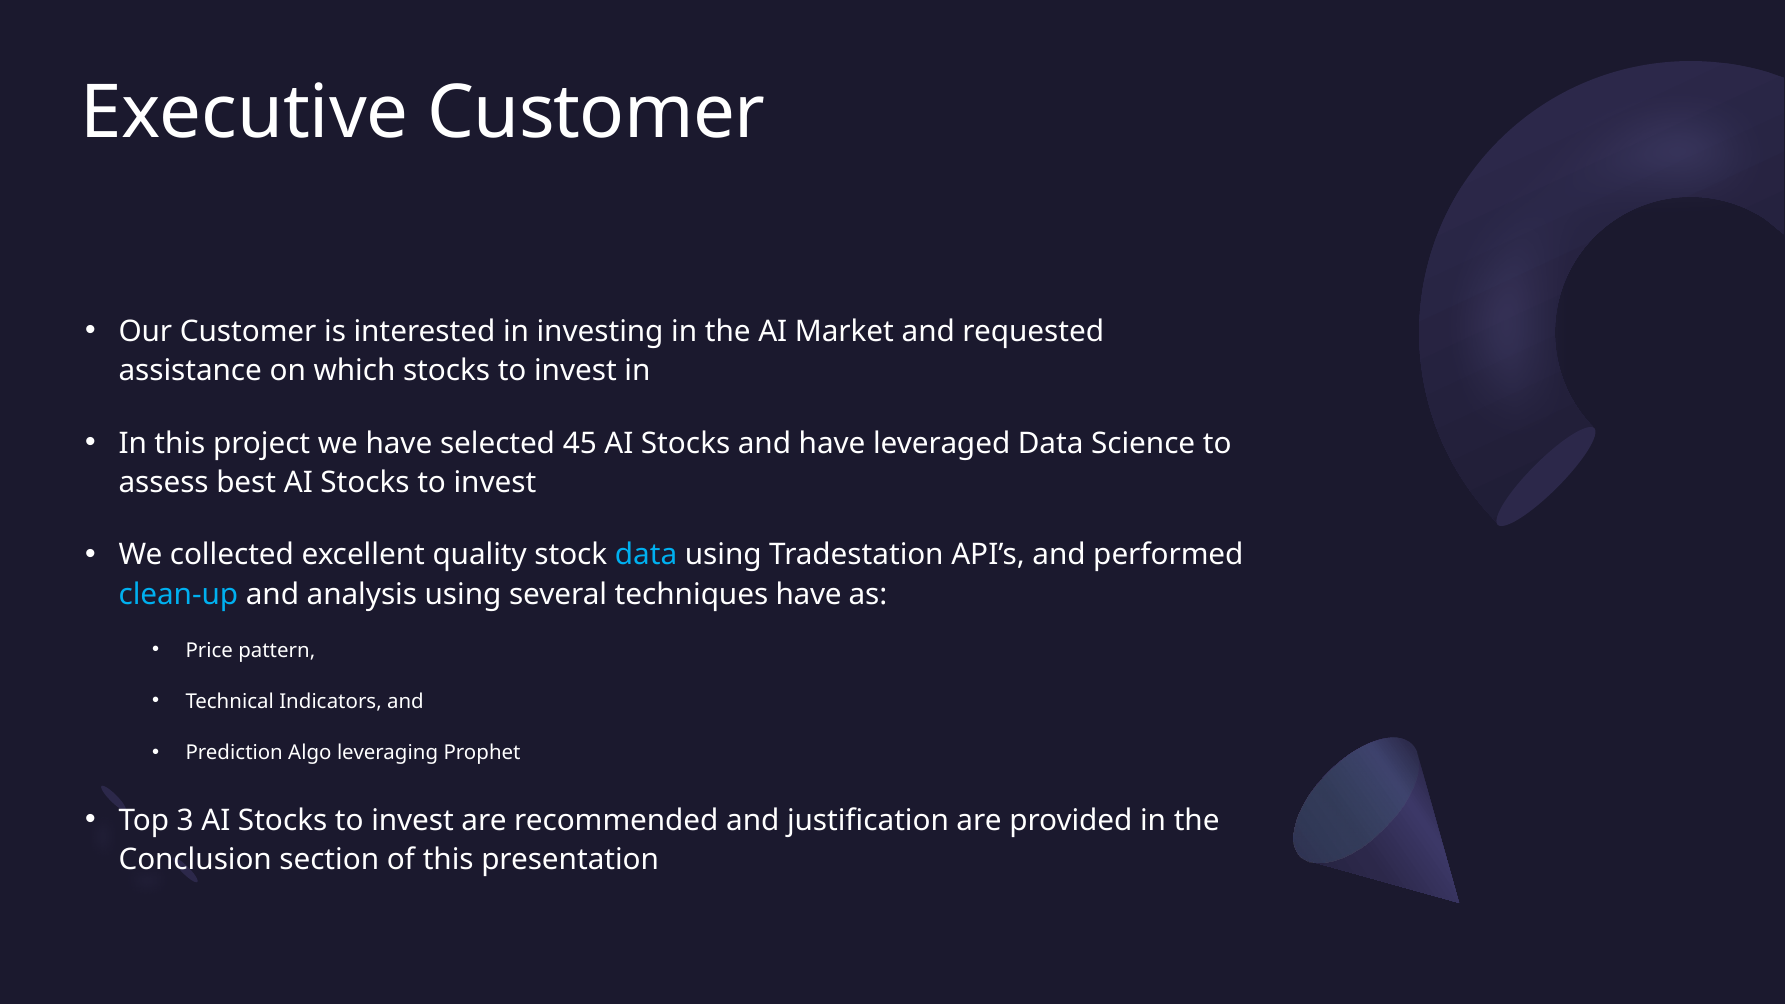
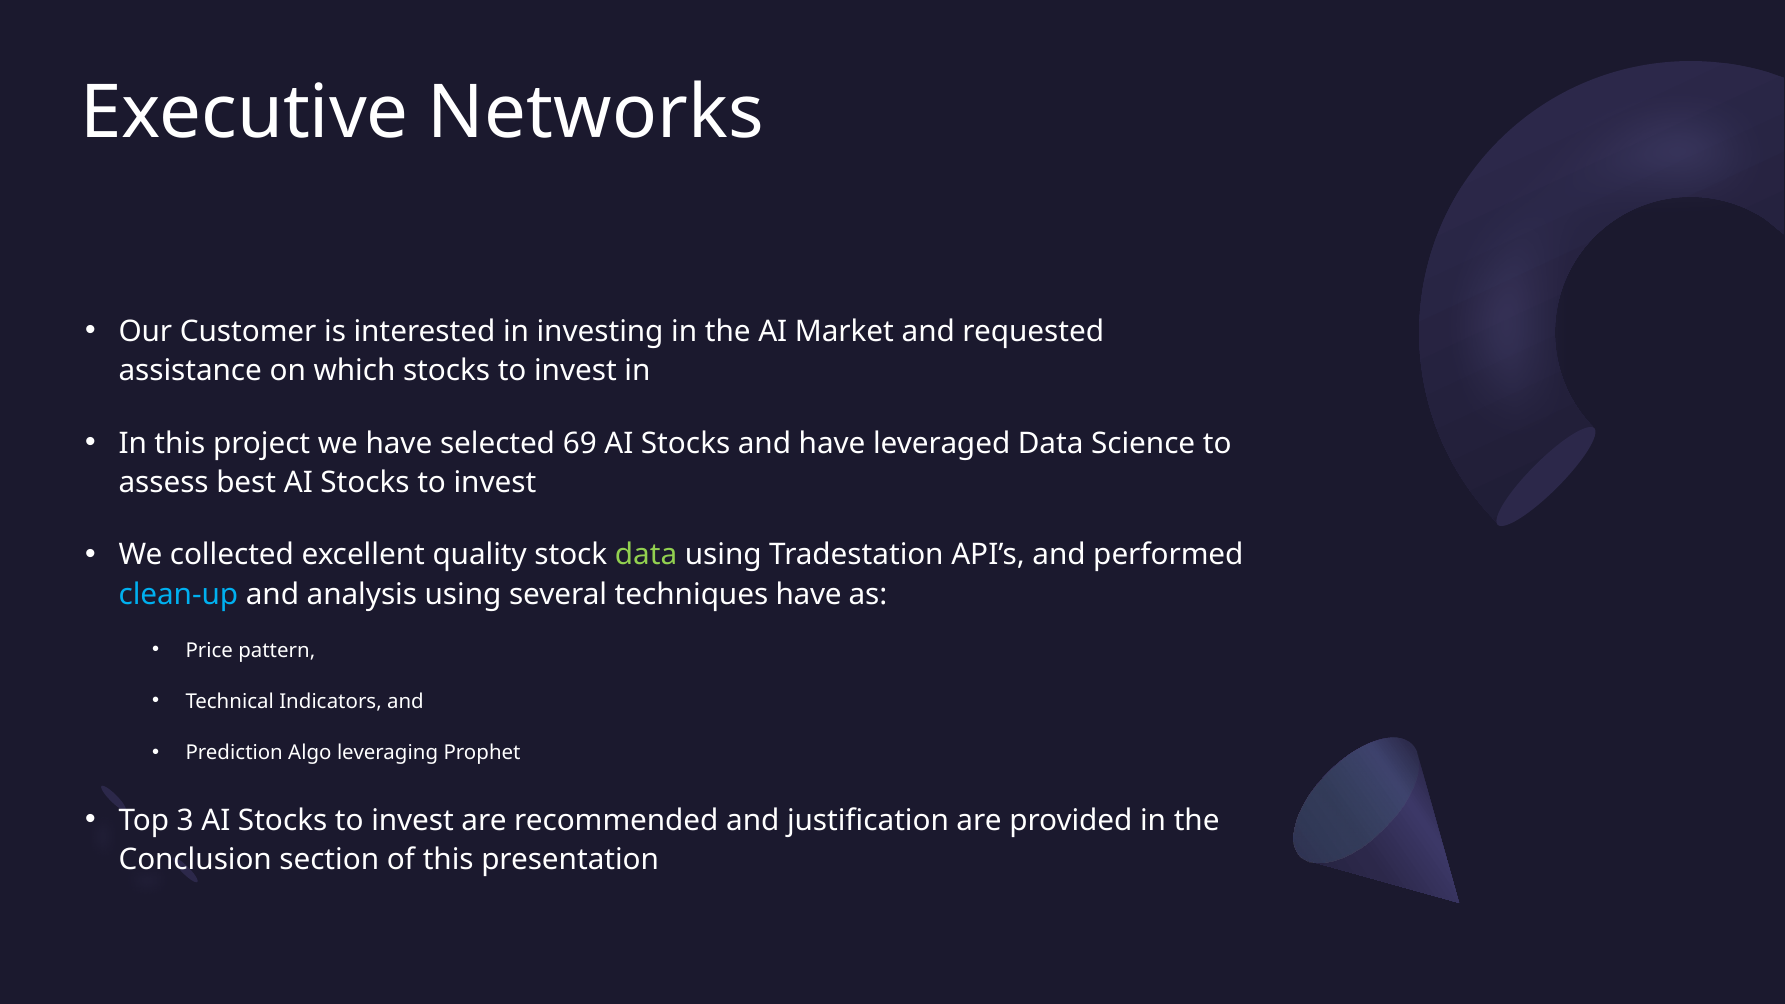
Executive Customer: Customer -> Networks (596, 113)
45: 45 -> 69 (580, 443)
data colour: light blue -> light green (646, 555)
